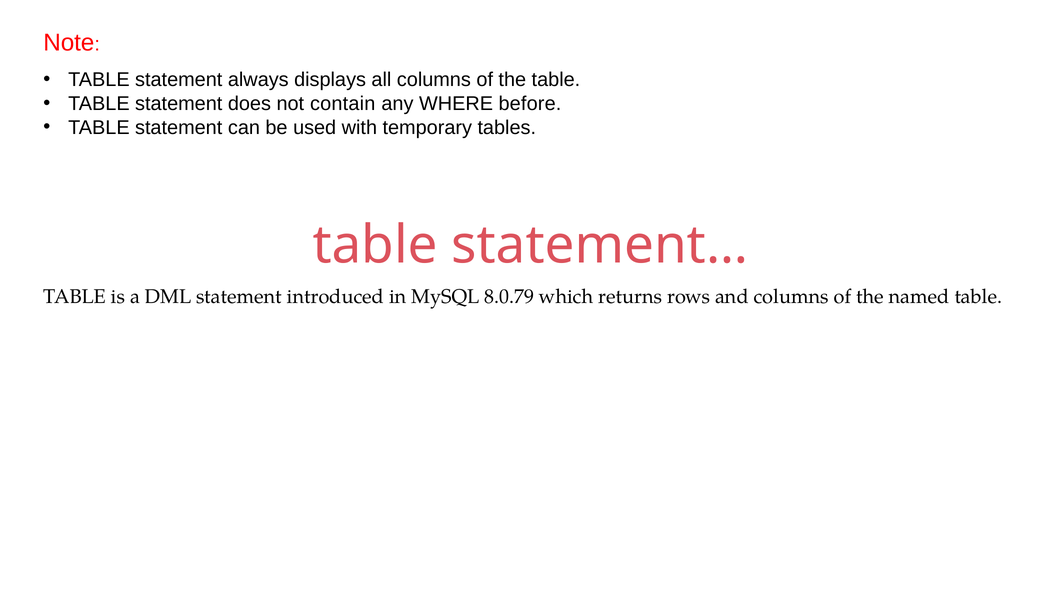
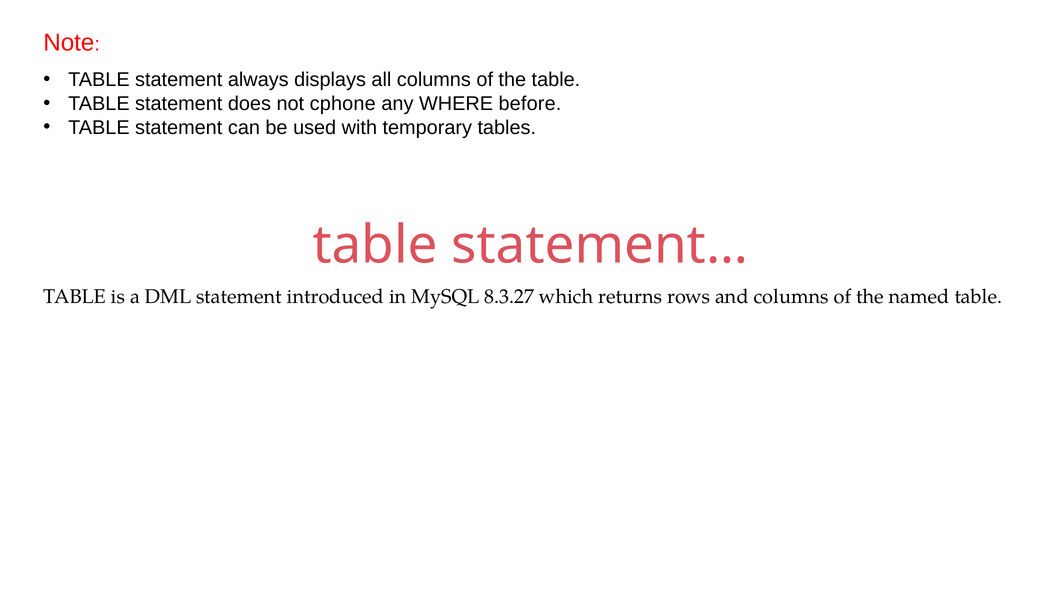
contain: contain -> cphone (343, 104)
8.0.79: 8.0.79 -> 8.3.27 (509, 297)
